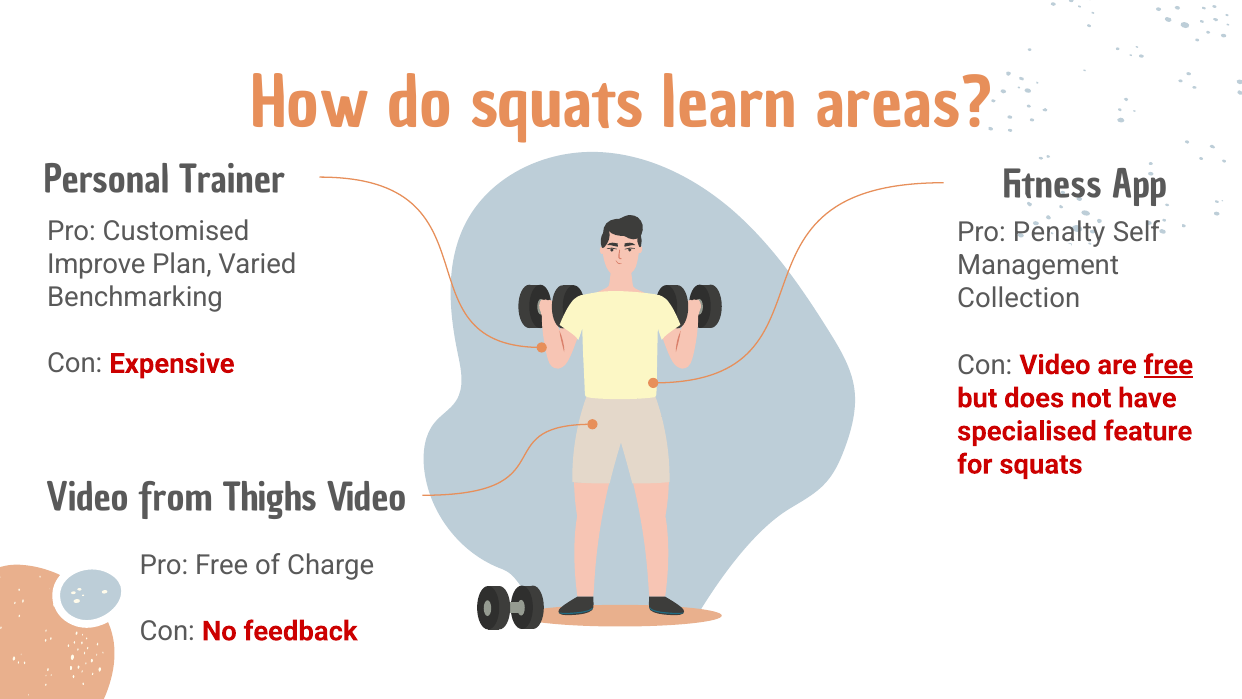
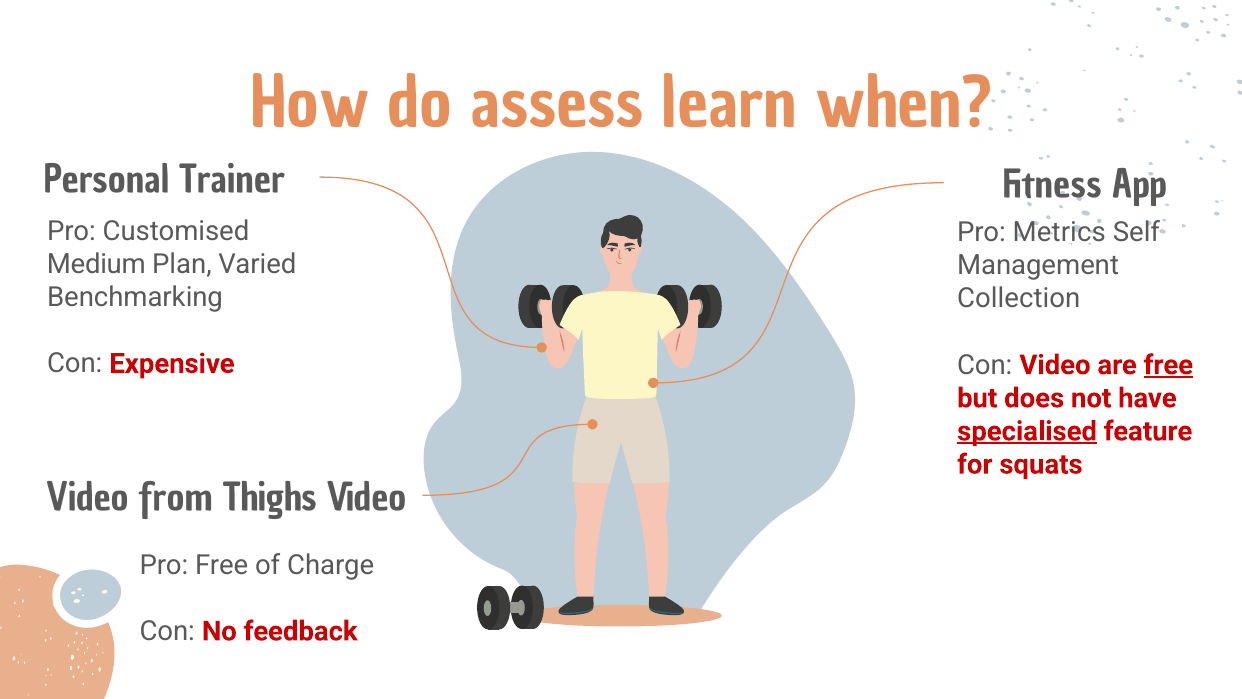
do squats: squats -> assess (557, 104)
areas: areas -> when (904, 104)
Penalty: Penalty -> Metrics (1059, 233)
Improve: Improve -> Medium (96, 264)
specialised underline: none -> present (1027, 431)
